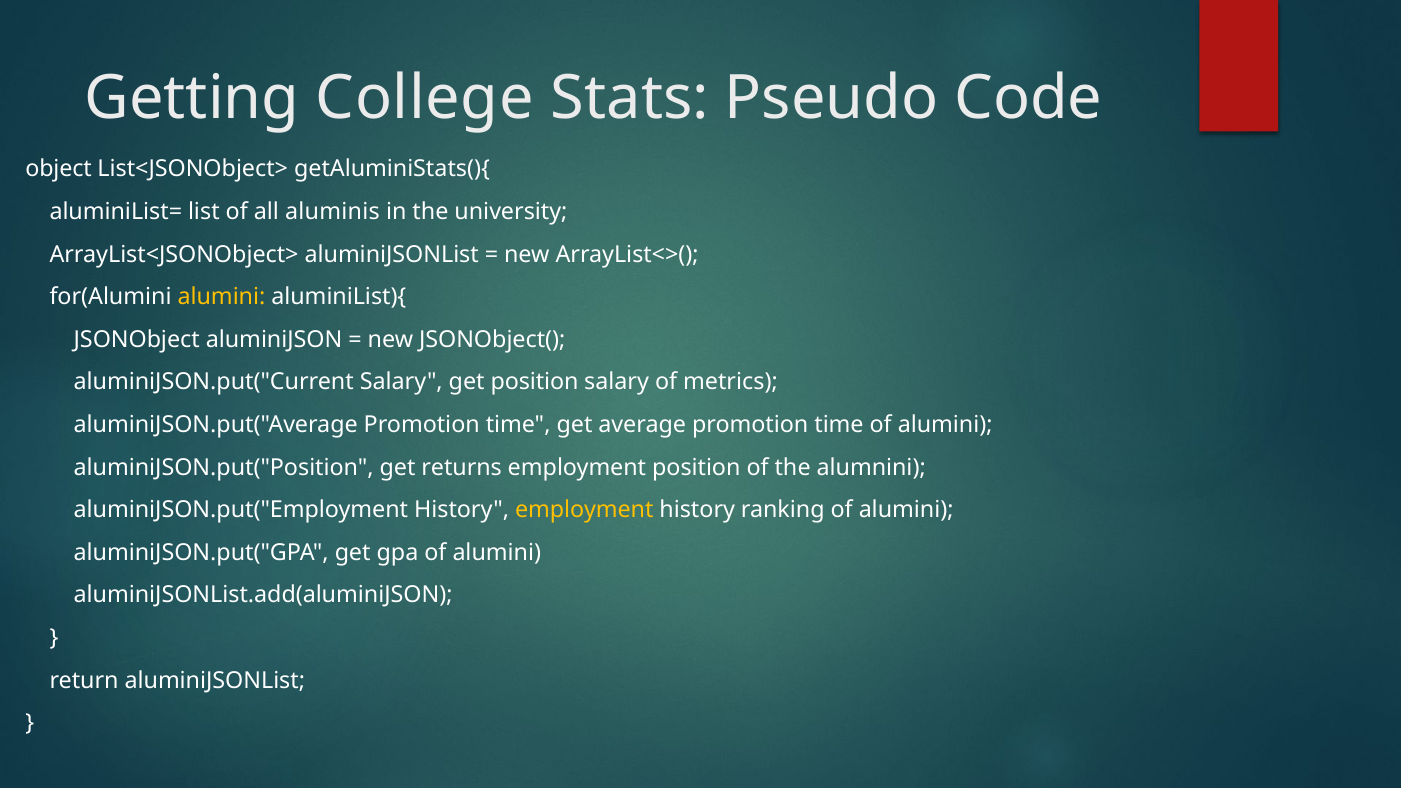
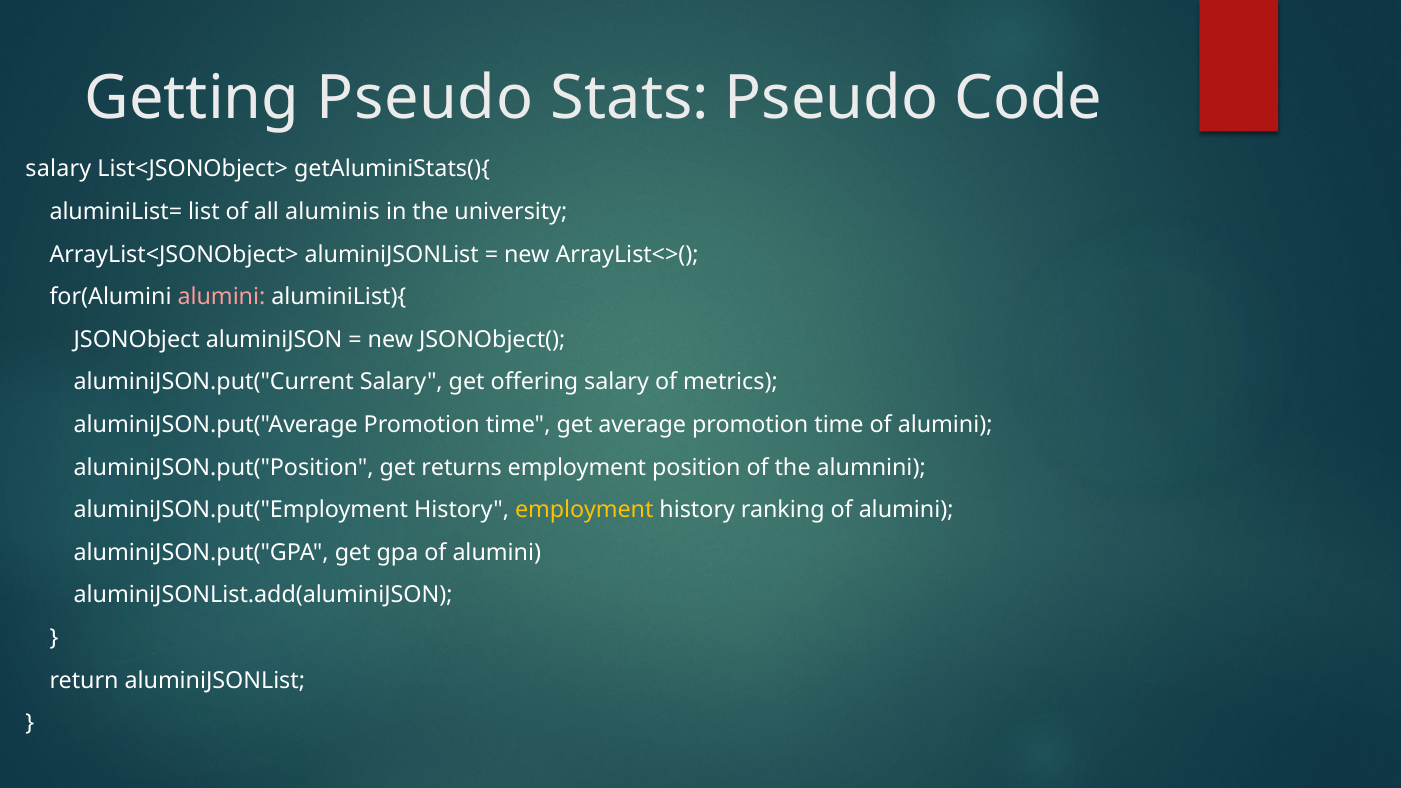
Getting College: College -> Pseudo (425, 98)
object: object -> salary (58, 169)
alumini colour: yellow -> pink (221, 297)
get position: position -> offering (535, 382)
